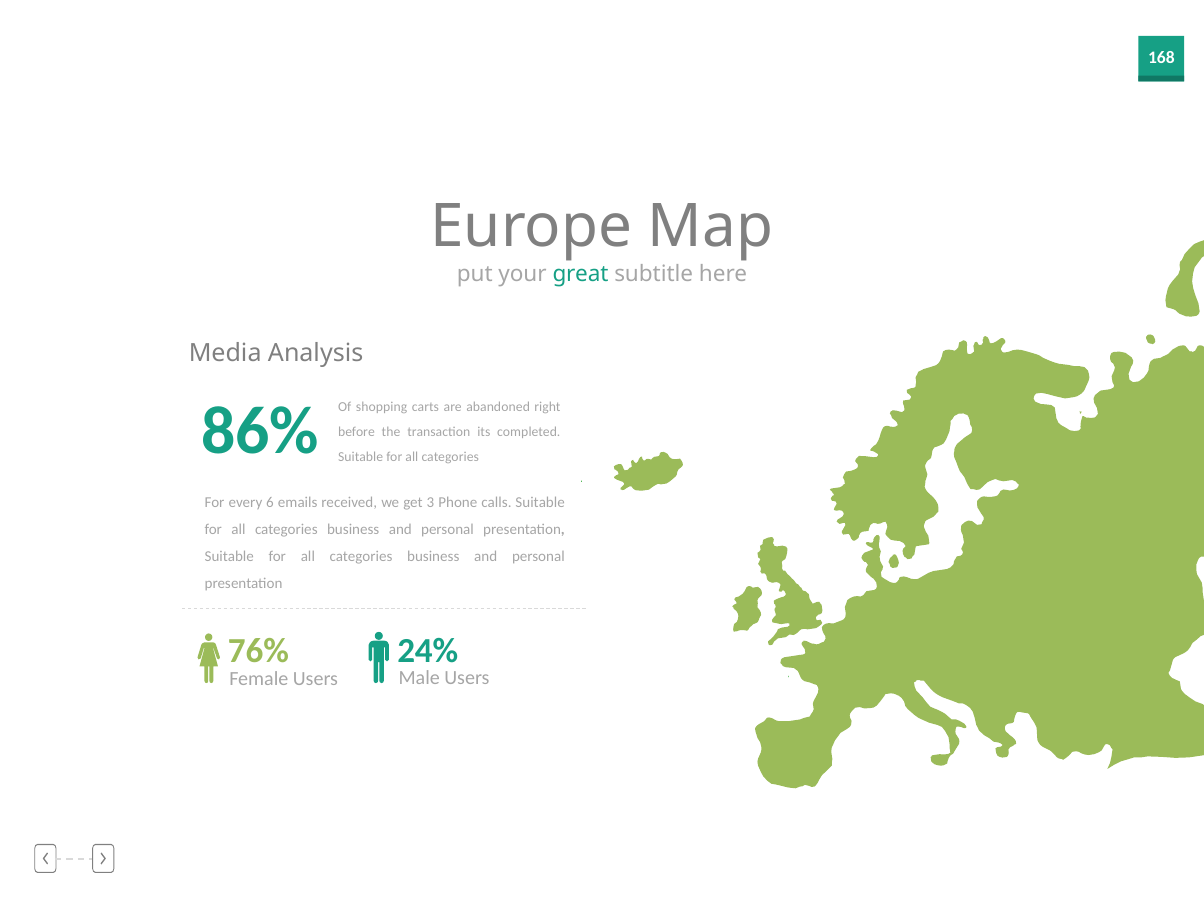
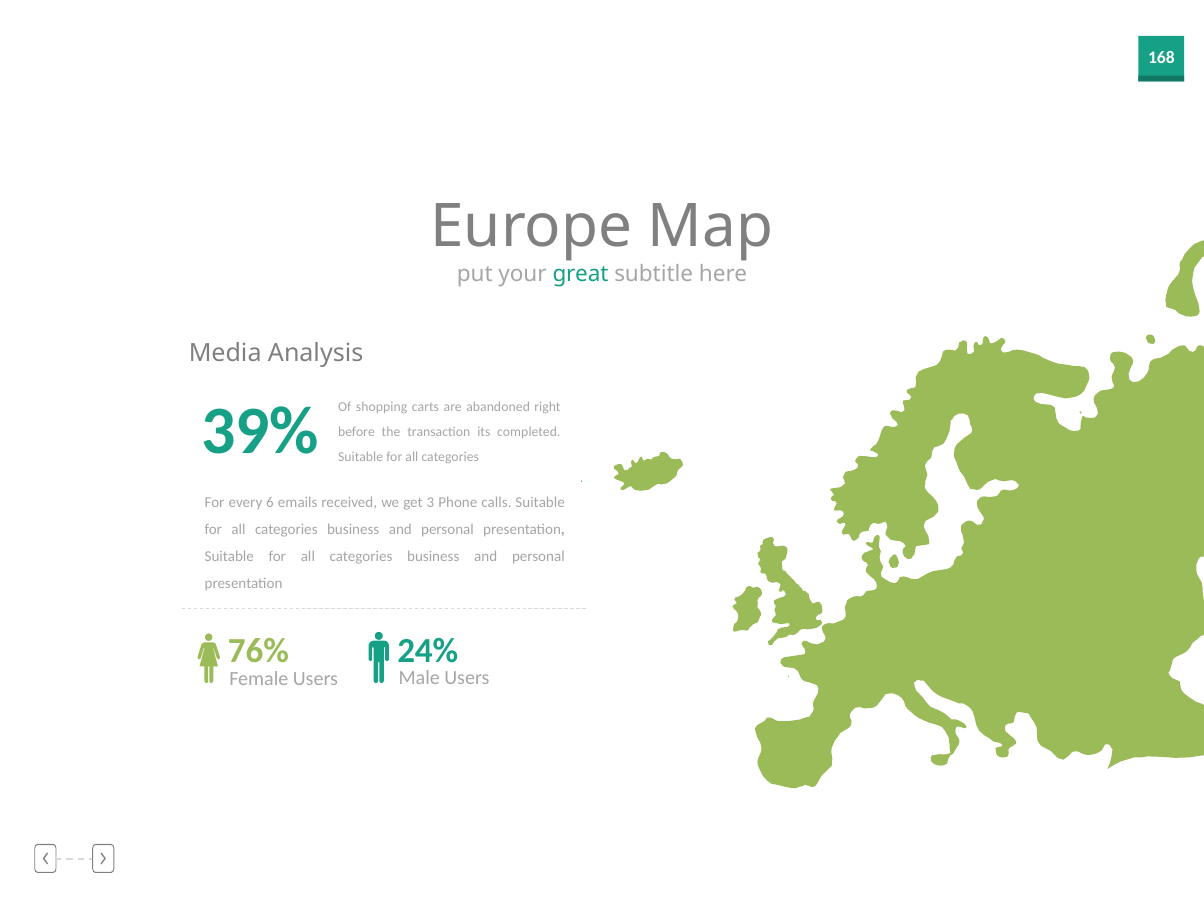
86%: 86% -> 39% (260, 431)
